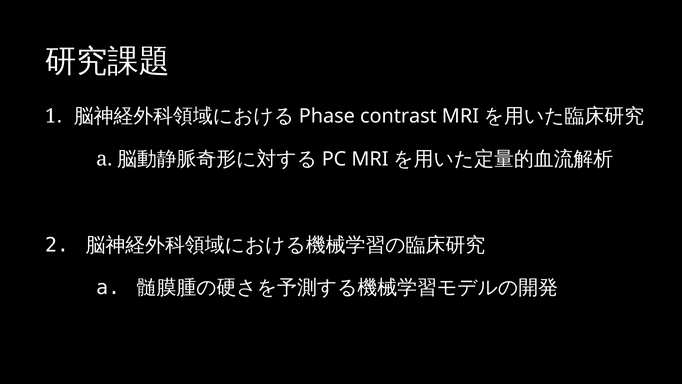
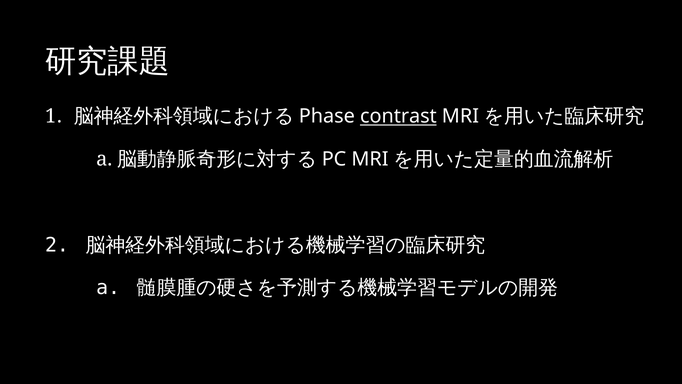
contrast underline: none -> present (398, 116)
